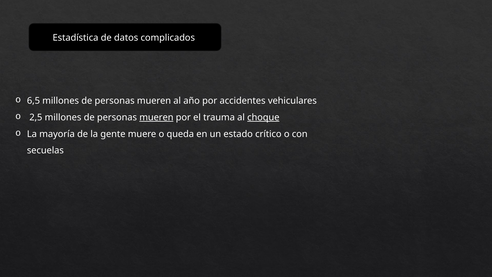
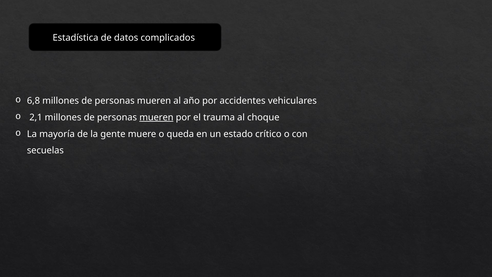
6,5: 6,5 -> 6,8 (33, 101)
2,5: 2,5 -> 2,1 (36, 117)
choque underline: present -> none (263, 117)
